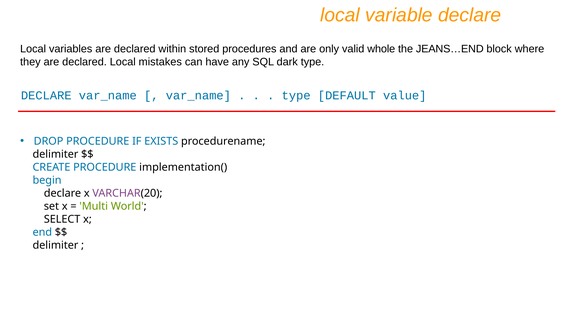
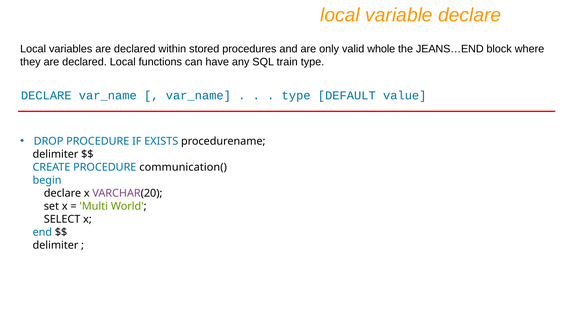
mistakes: mistakes -> functions (160, 62)
dark: dark -> train (287, 62)
implementation(: implementation( -> communication( (183, 167)
